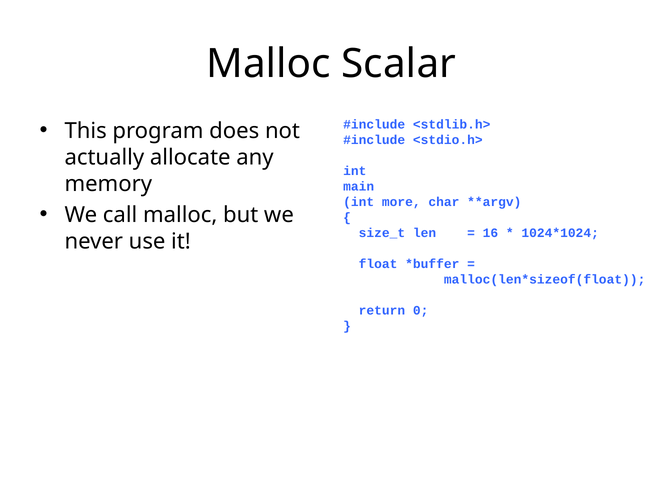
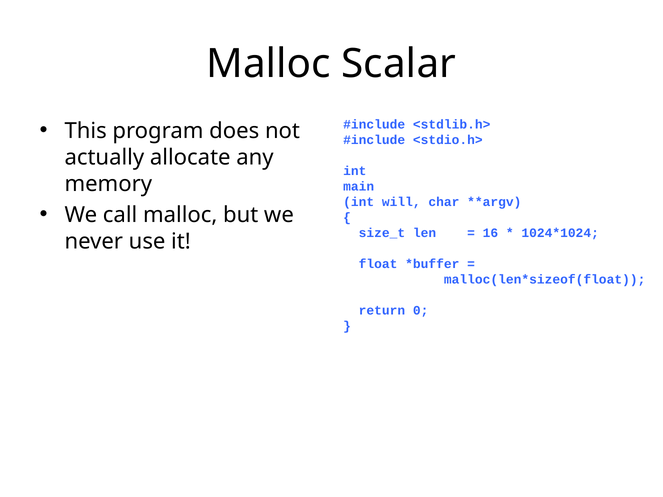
more: more -> will (401, 202)
